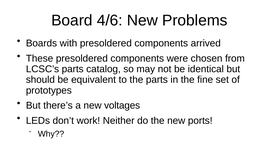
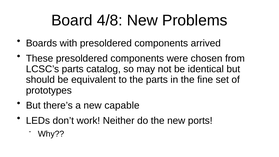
4/6: 4/6 -> 4/8 (110, 20)
voltages: voltages -> capable (122, 105)
